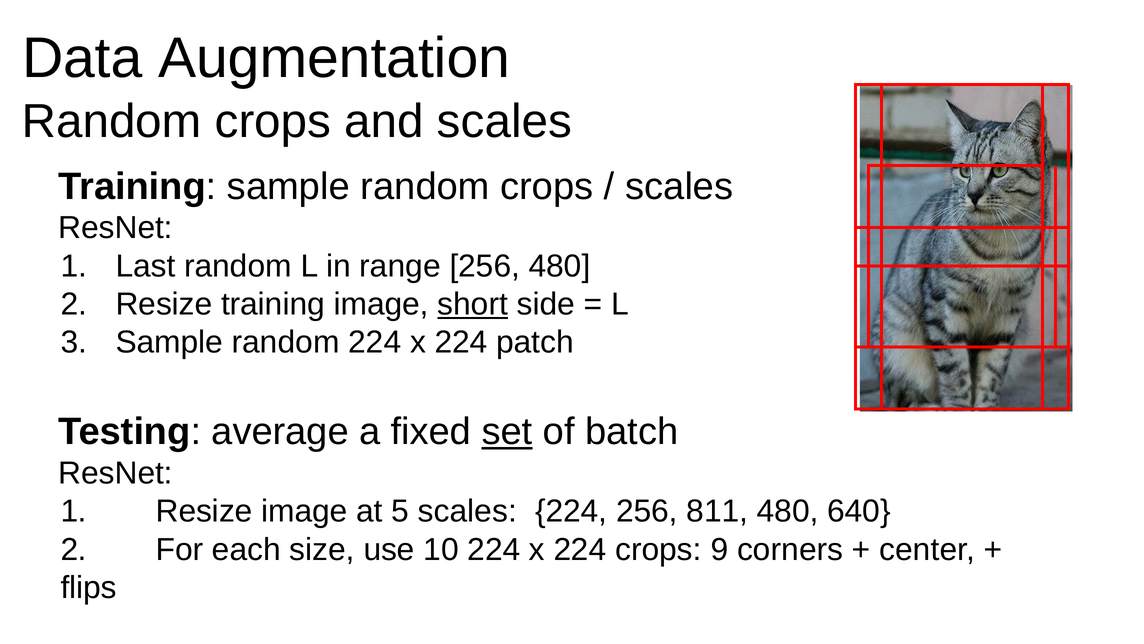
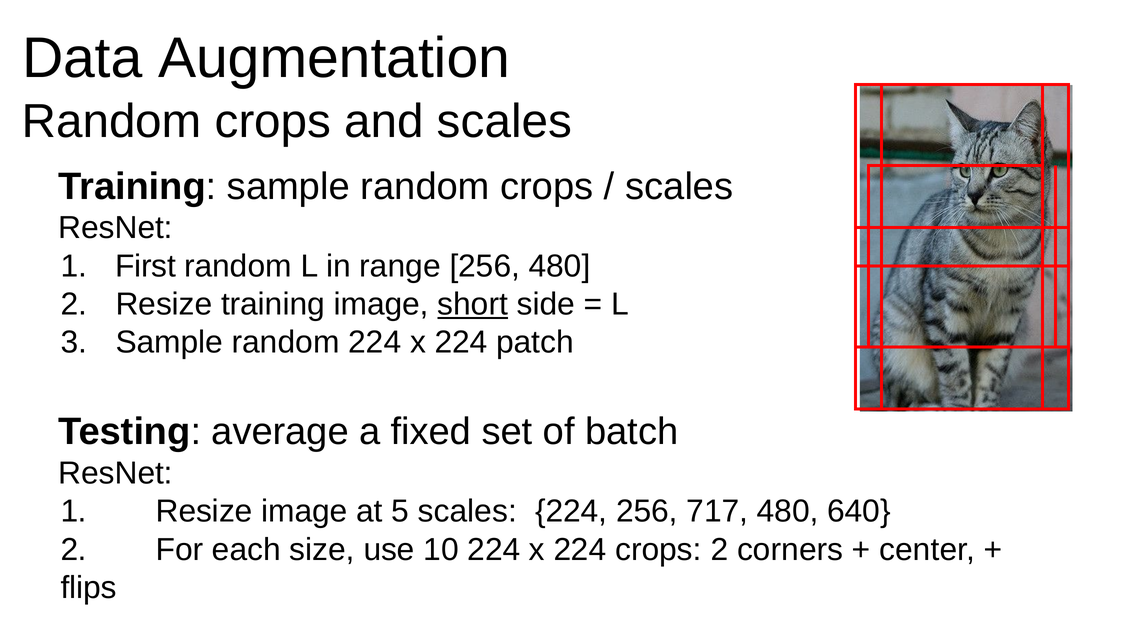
Last: Last -> First (146, 266)
set underline: present -> none (507, 431)
811: 811 -> 717 (717, 511)
crops 9: 9 -> 2 (720, 549)
